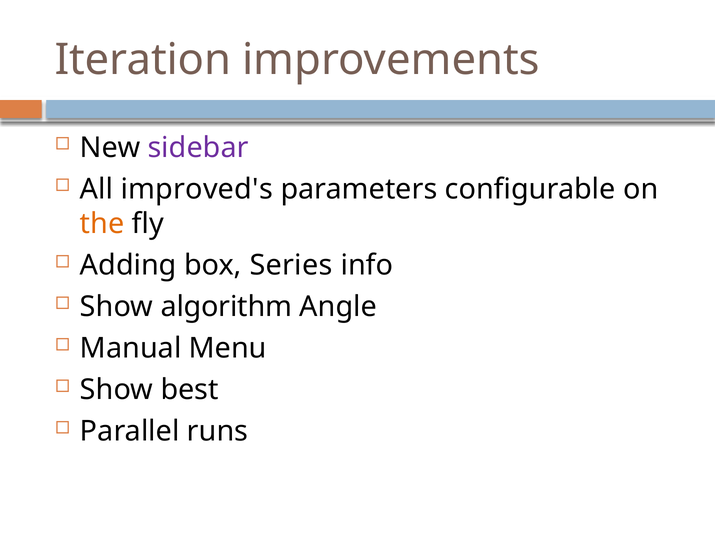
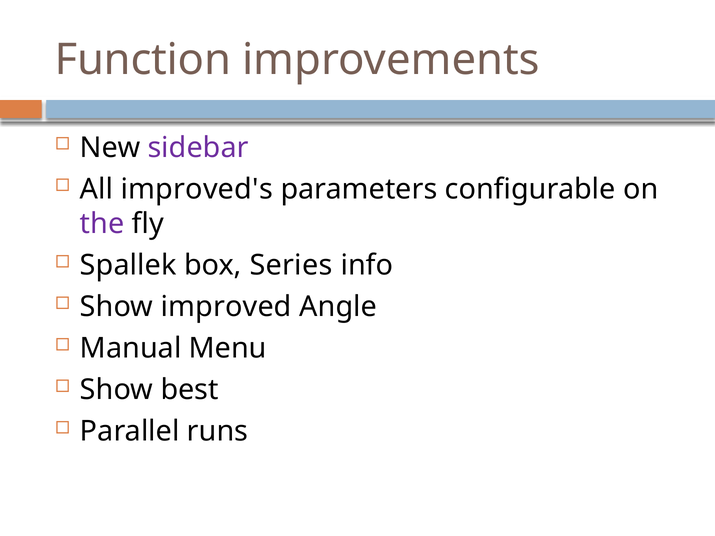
Iteration: Iteration -> Function (143, 60)
the colour: orange -> purple (102, 224)
Adding: Adding -> Spallek (128, 266)
algorithm: algorithm -> improved (226, 307)
